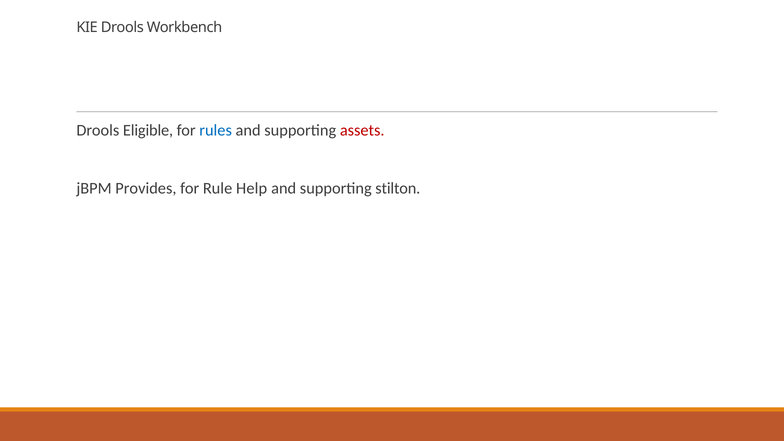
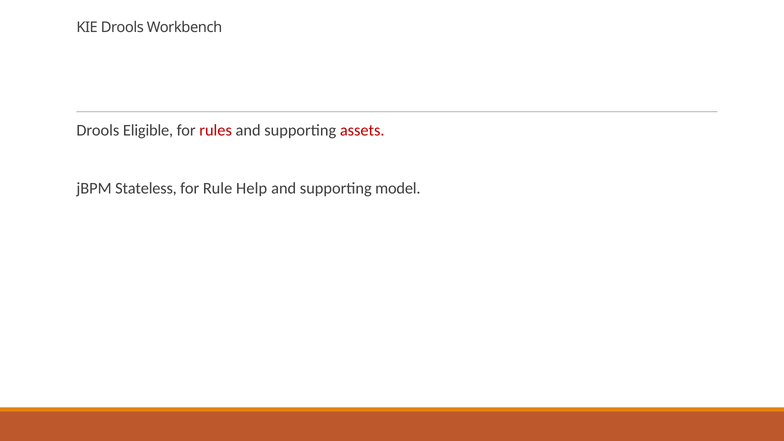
rules colour: blue -> red (216, 130)
Provides: Provides -> Stateless (146, 189)
stilton: stilton -> model (398, 189)
